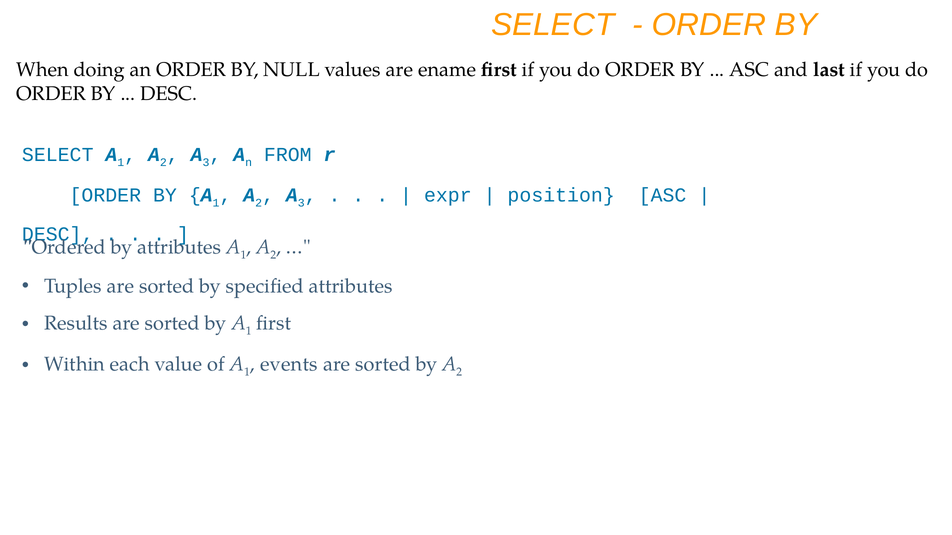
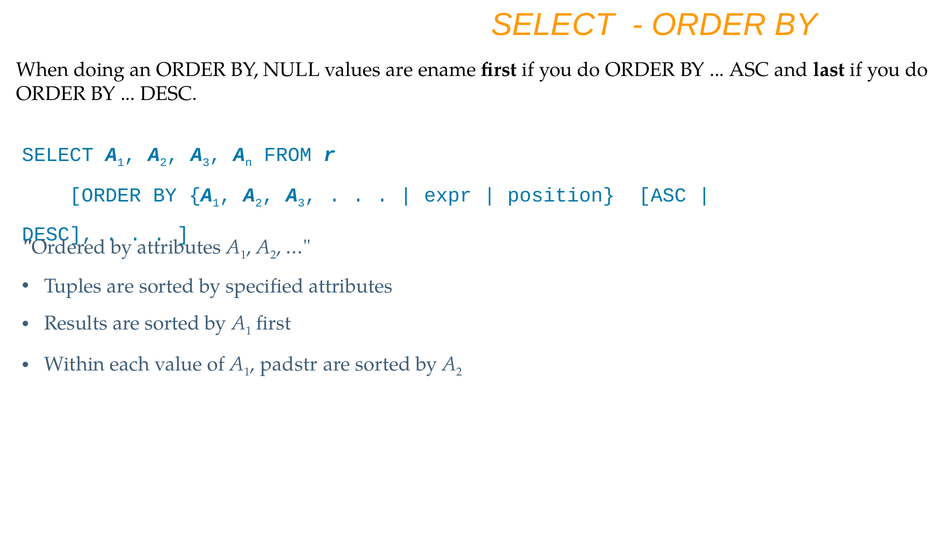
events: events -> padstr (289, 364)
